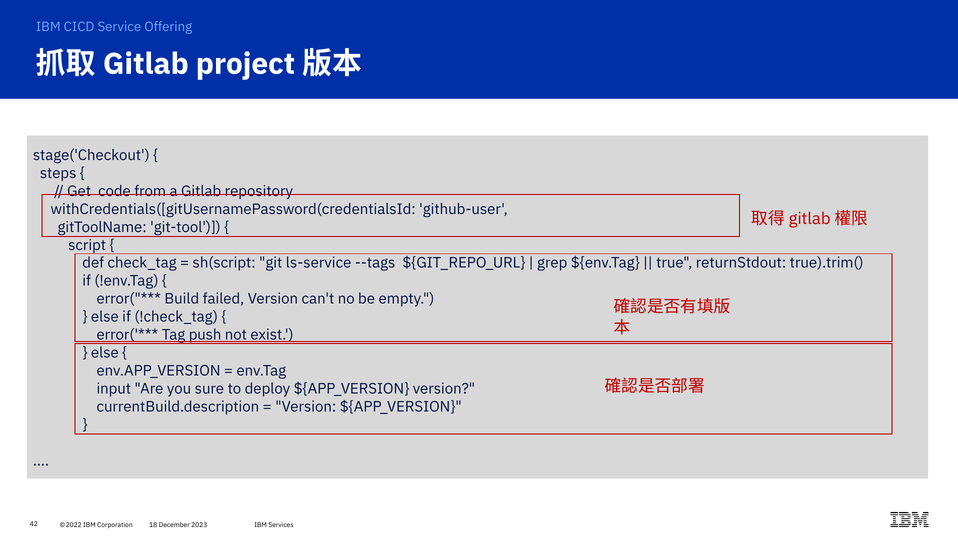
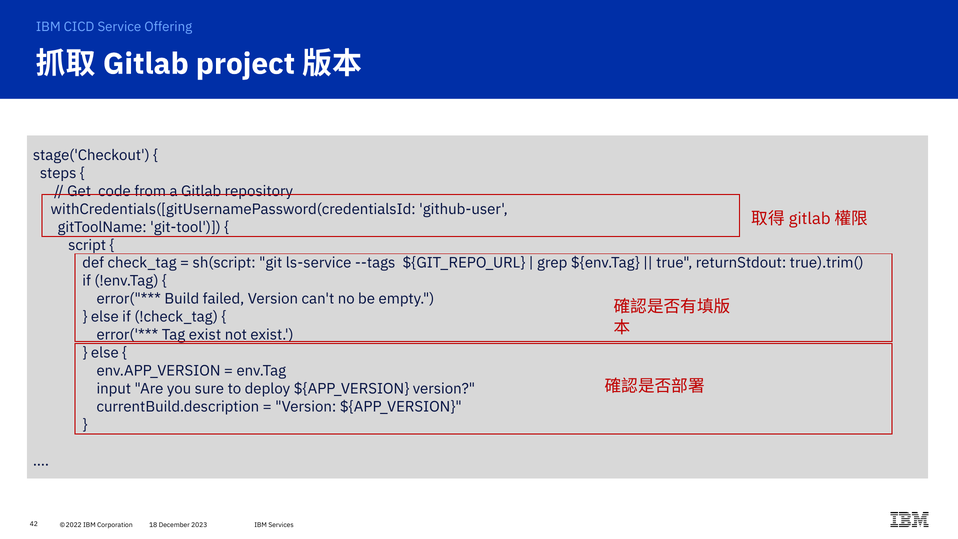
Tag push: push -> exist (205, 335)
